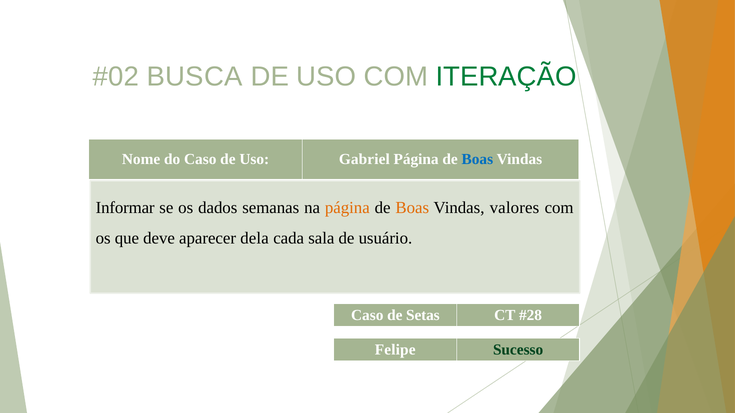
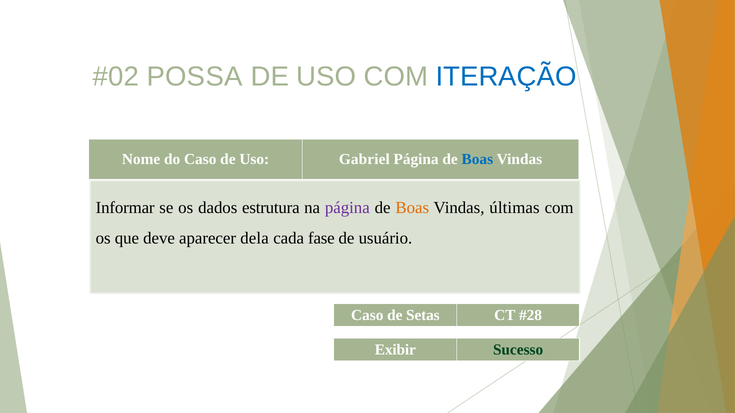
BUSCA: BUSCA -> POSSA (195, 77)
ITERAÇÃO colour: green -> blue (506, 77)
semanas: semanas -> estrutura (271, 208)
página colour: orange -> purple (347, 208)
valores: valores -> últimas (514, 208)
sala: sala -> fase (321, 238)
Felipe: Felipe -> Exibir (395, 350)
